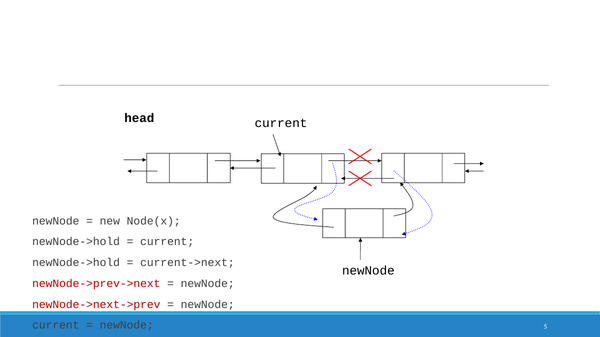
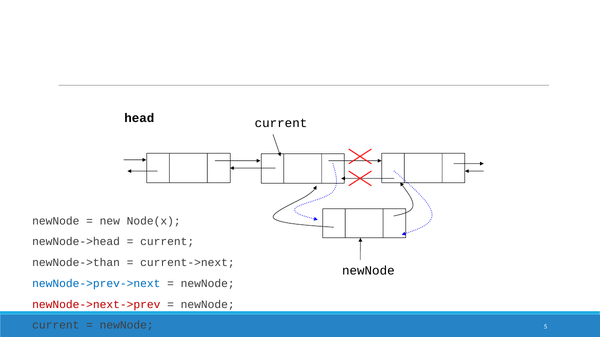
newNode->hold: newNode->hold -> newNode->head (76, 242)
newNode->hold: newNode->hold -> newNode->than (76, 263)
newNode->prev->next colour: red -> blue (96, 284)
